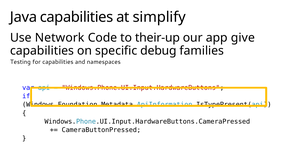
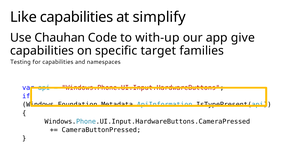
Java: Java -> Like (23, 17)
Network: Network -> Chauhan (60, 38)
their-up: their-up -> with-up (157, 38)
debug: debug -> target (158, 51)
